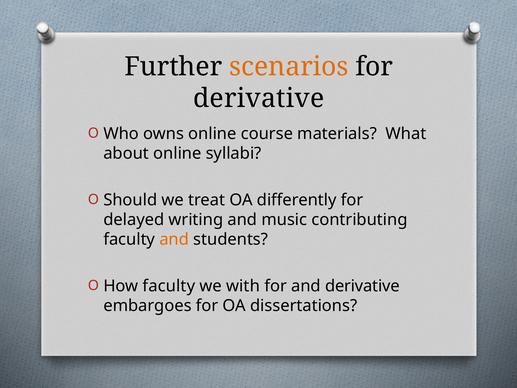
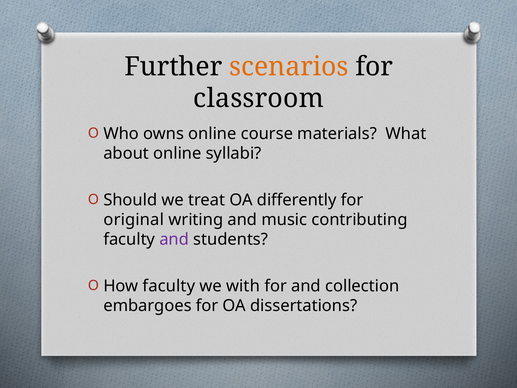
derivative: derivative -> classroom (259, 98)
delayed: delayed -> original (134, 220)
and colour: orange -> purple (174, 239)
and derivative: derivative -> collection (362, 286)
